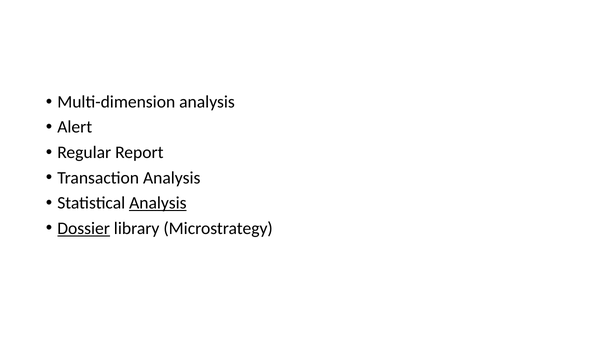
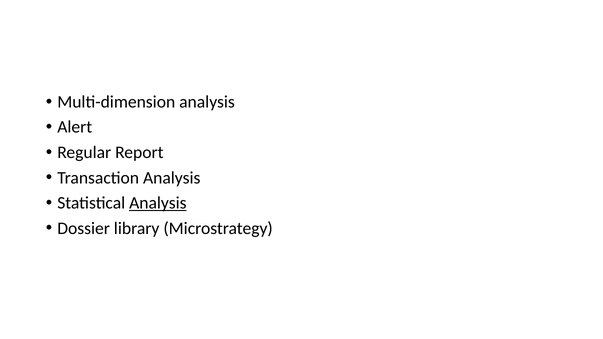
Dossier underline: present -> none (84, 228)
